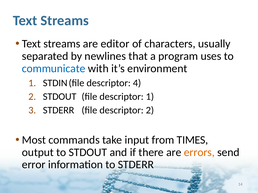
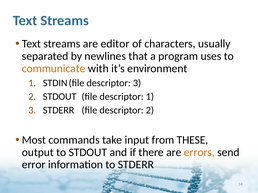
communicate colour: blue -> orange (54, 69)
descriptor 4: 4 -> 3 (137, 83)
TIMES: TIMES -> THESE (192, 140)
